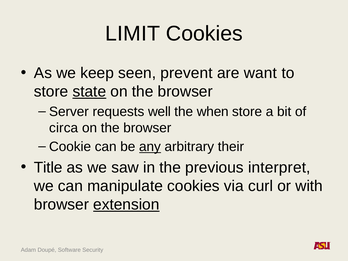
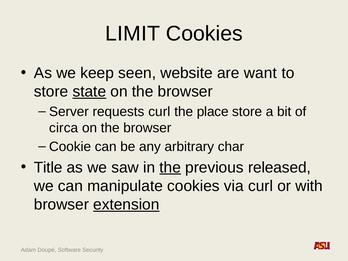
prevent: prevent -> website (187, 73)
requests well: well -> curl (159, 112)
when: when -> place (213, 112)
any underline: present -> none (150, 147)
their: their -> char (231, 147)
the underline: none -> present (170, 167)
interpret: interpret -> released (279, 167)
